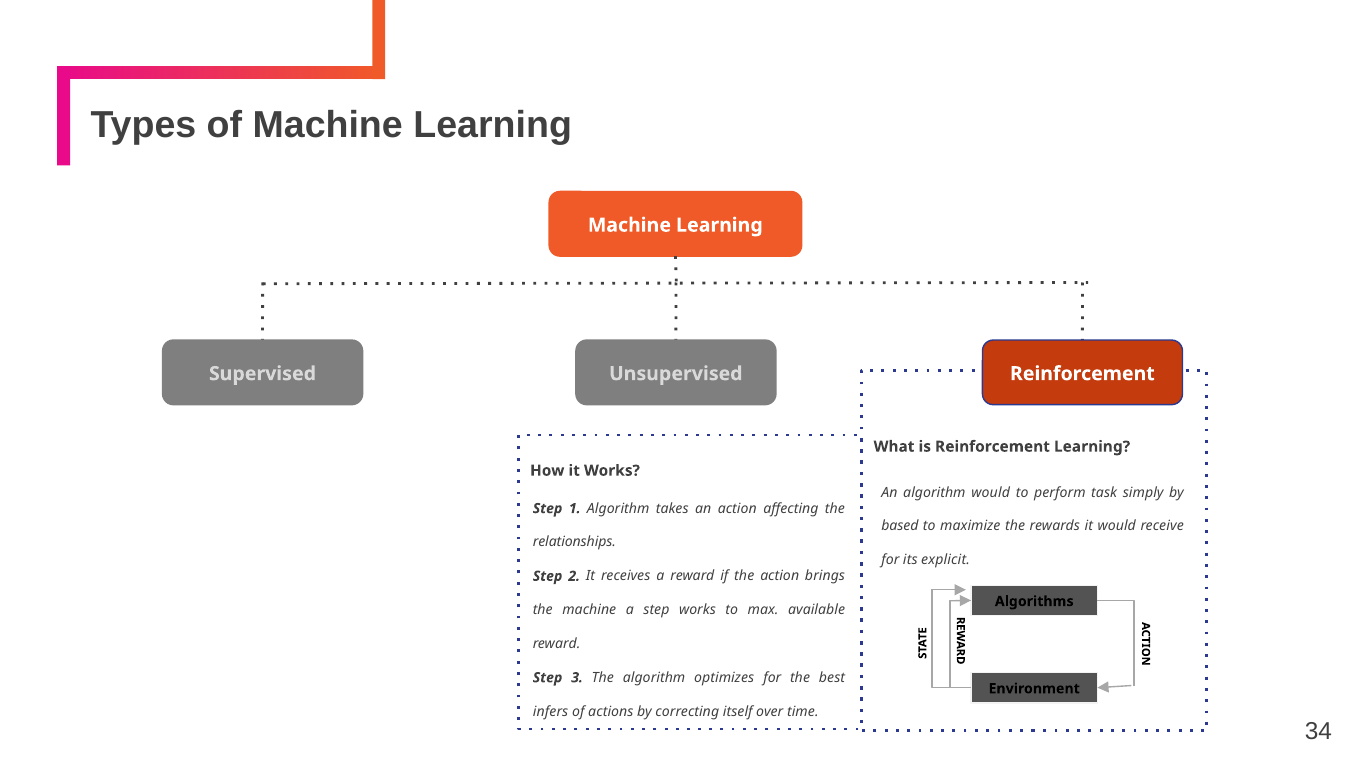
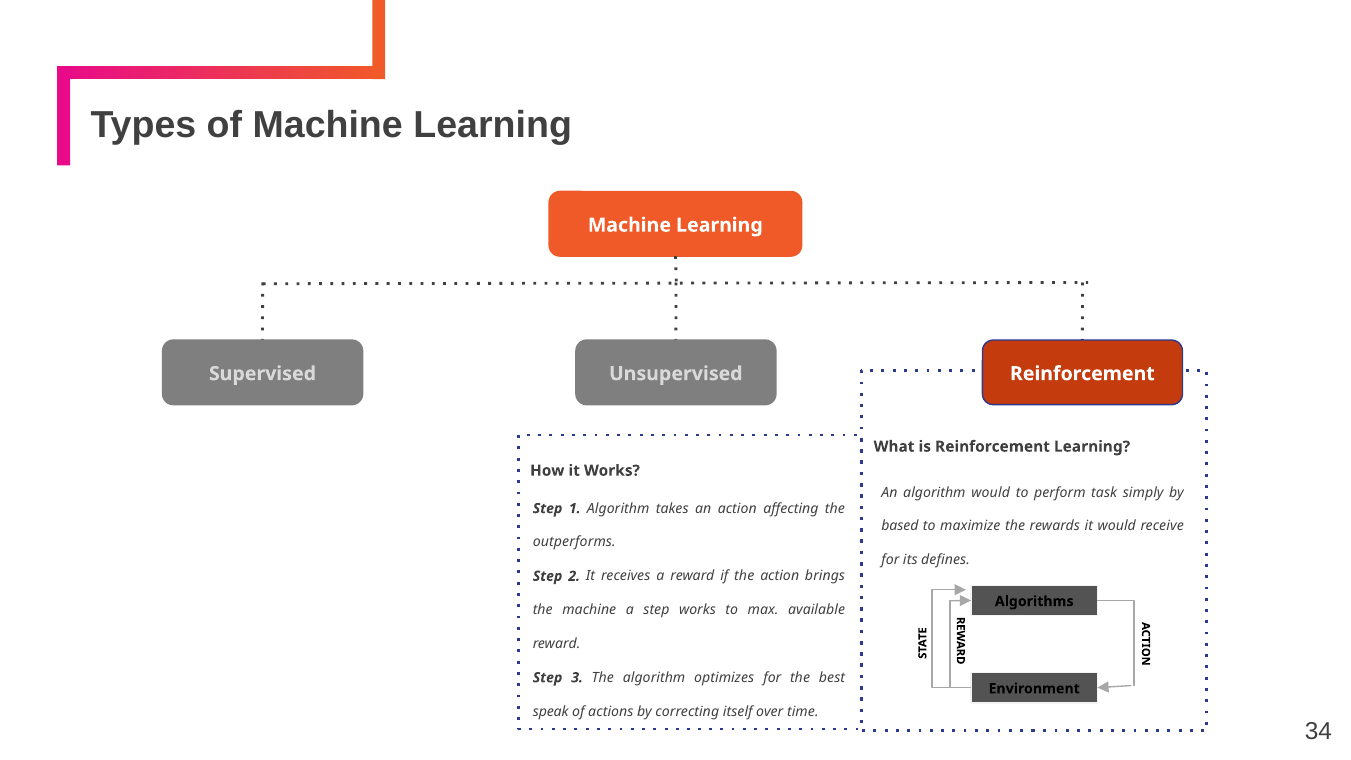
relationships: relationships -> outperforms (574, 542)
explicit: explicit -> defines (946, 560)
infers: infers -> speak (551, 711)
